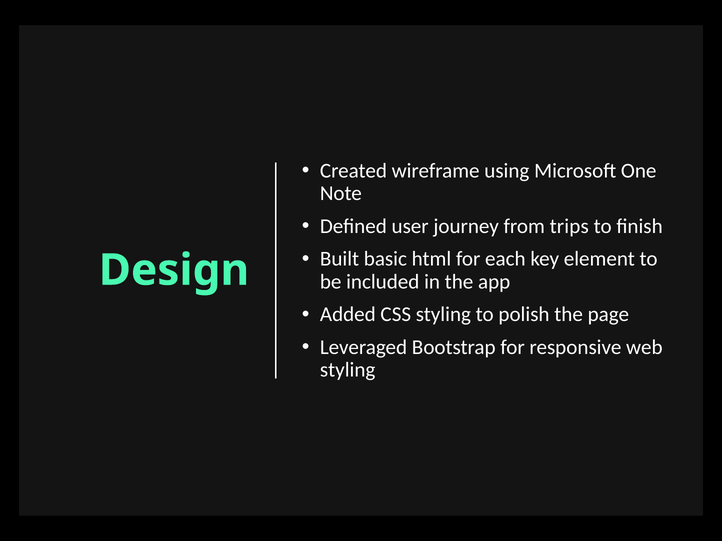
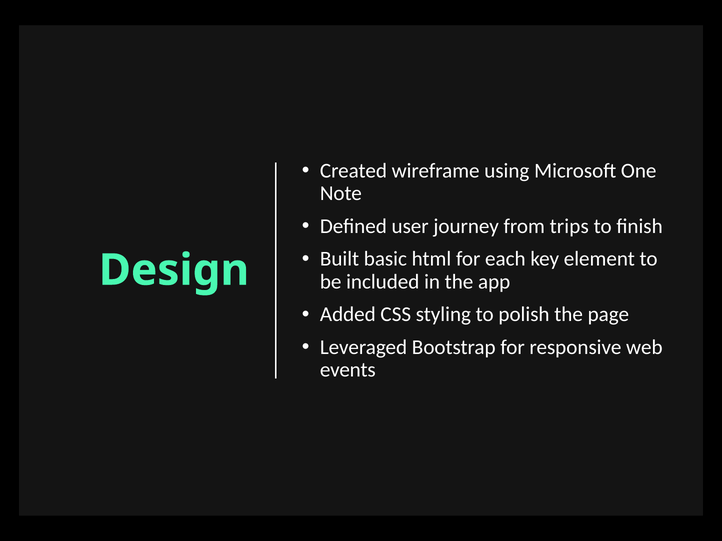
styling: styling -> events (348, 370)
